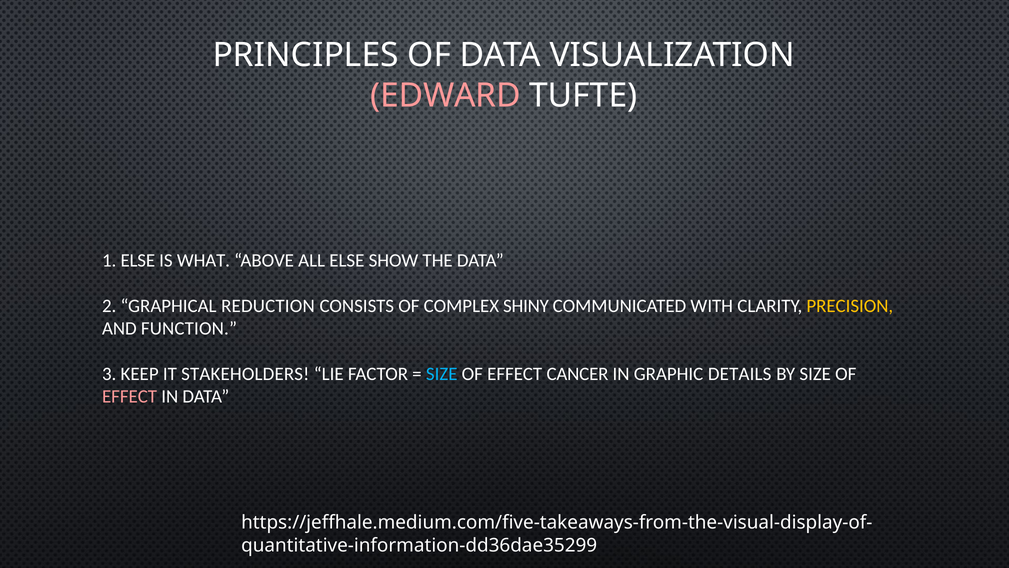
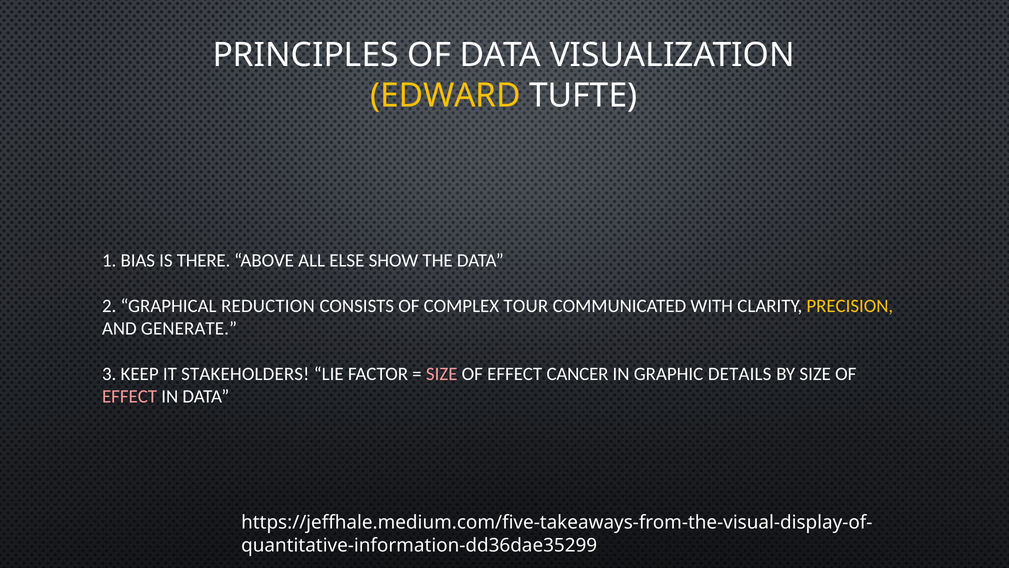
EDWARD colour: pink -> yellow (445, 95)
1 ELSE: ELSE -> BIAS (138, 260)
WHAT: WHAT -> THERE (204, 260)
SHINY: SHINY -> TOUR (526, 306)
FUNCTION: FUNCTION -> GENERATE (189, 328)
SIZE colour: light blue -> pink (442, 374)
